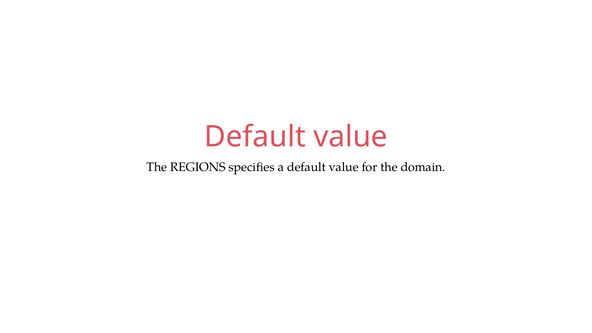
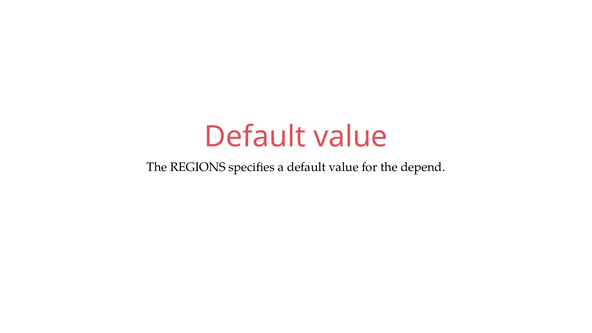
domain: domain -> depend (423, 167)
